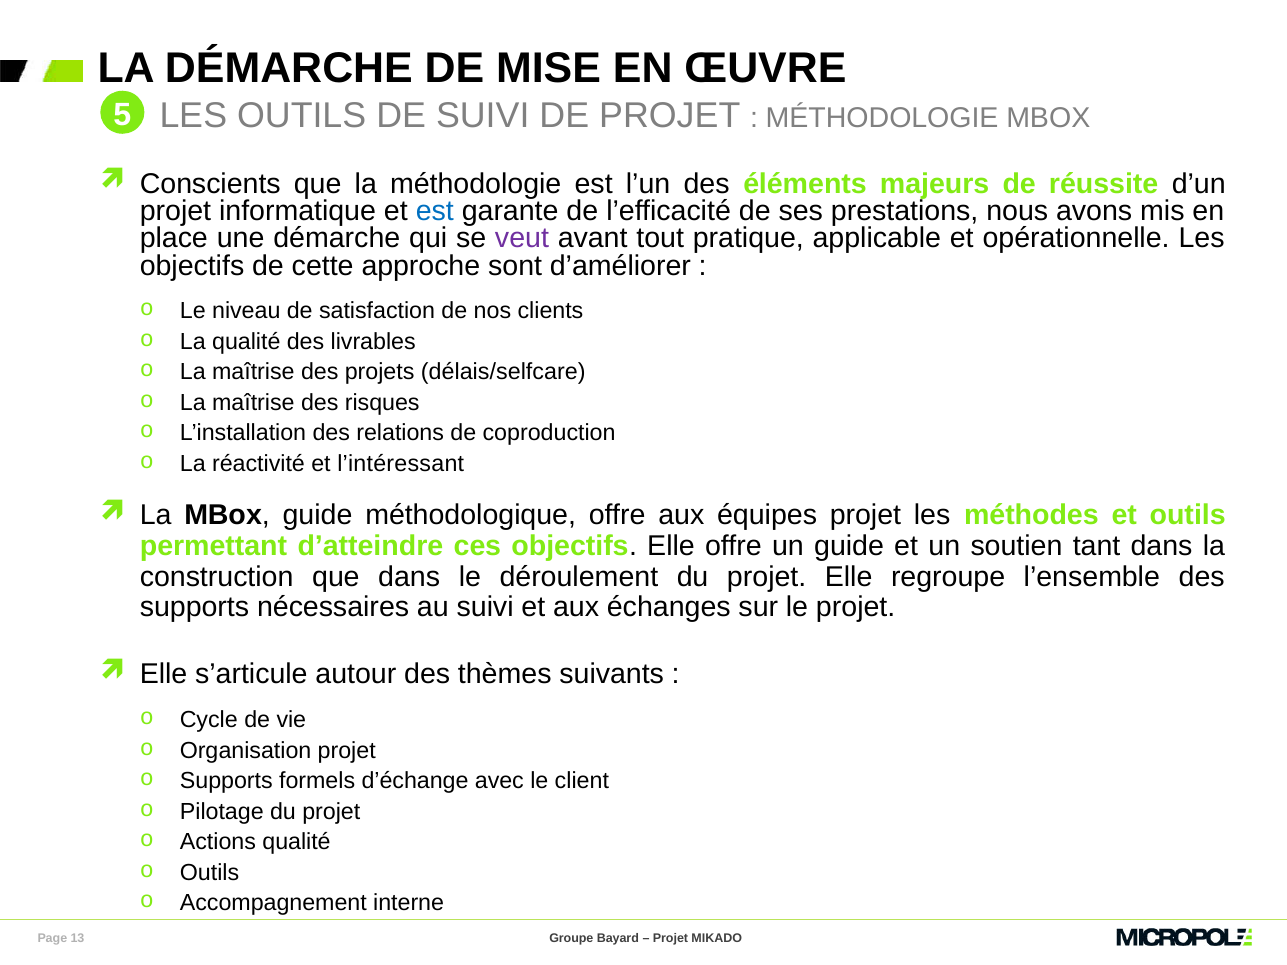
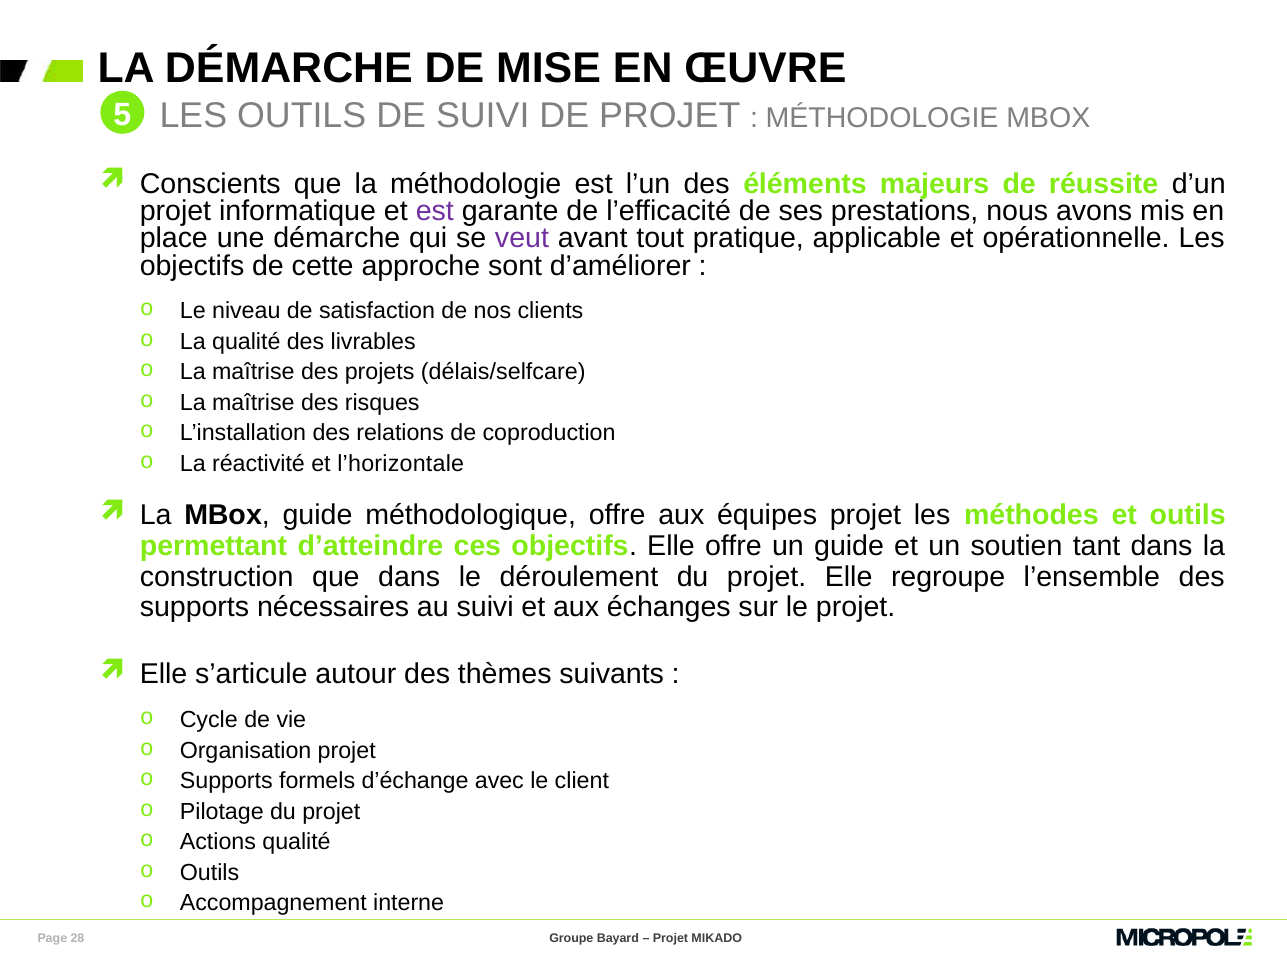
est colour: blue -> purple (435, 211)
l’intéressant: l’intéressant -> l’horizontale (401, 464)
13: 13 -> 28 (78, 938)
